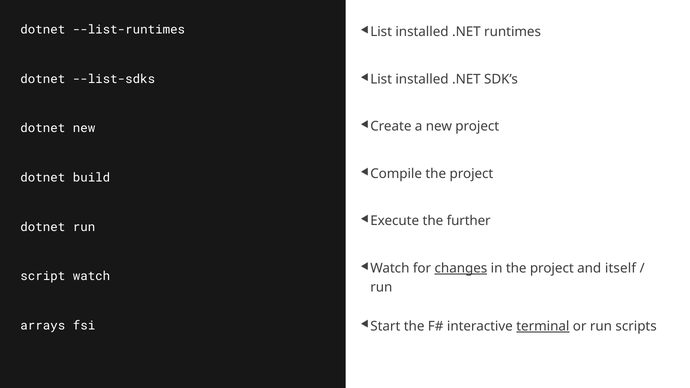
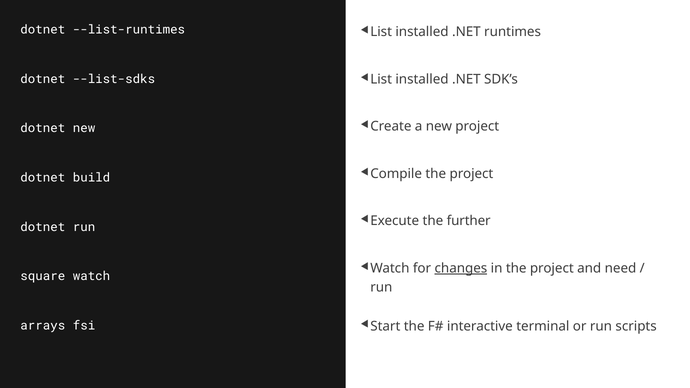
itself: itself -> need (621, 268)
script: script -> square (43, 276)
terminal underline: present -> none (543, 326)
